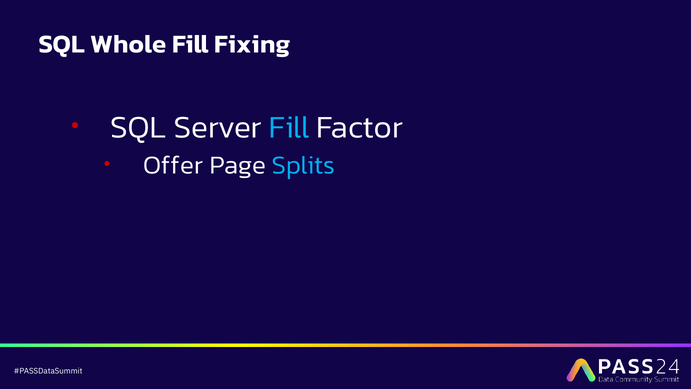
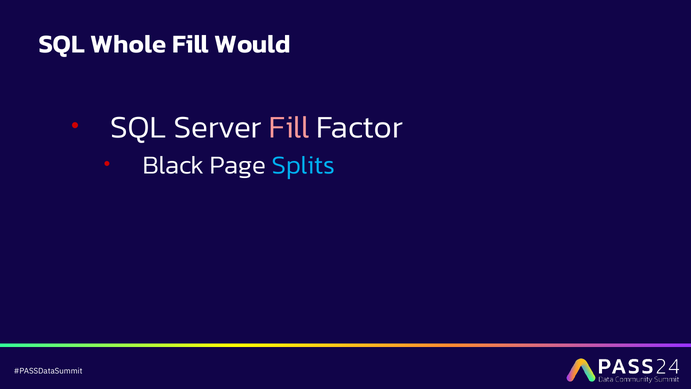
Fixing: Fixing -> Would (253, 44)
Fill colour: light blue -> pink (289, 127)
Offer: Offer -> Black (173, 165)
